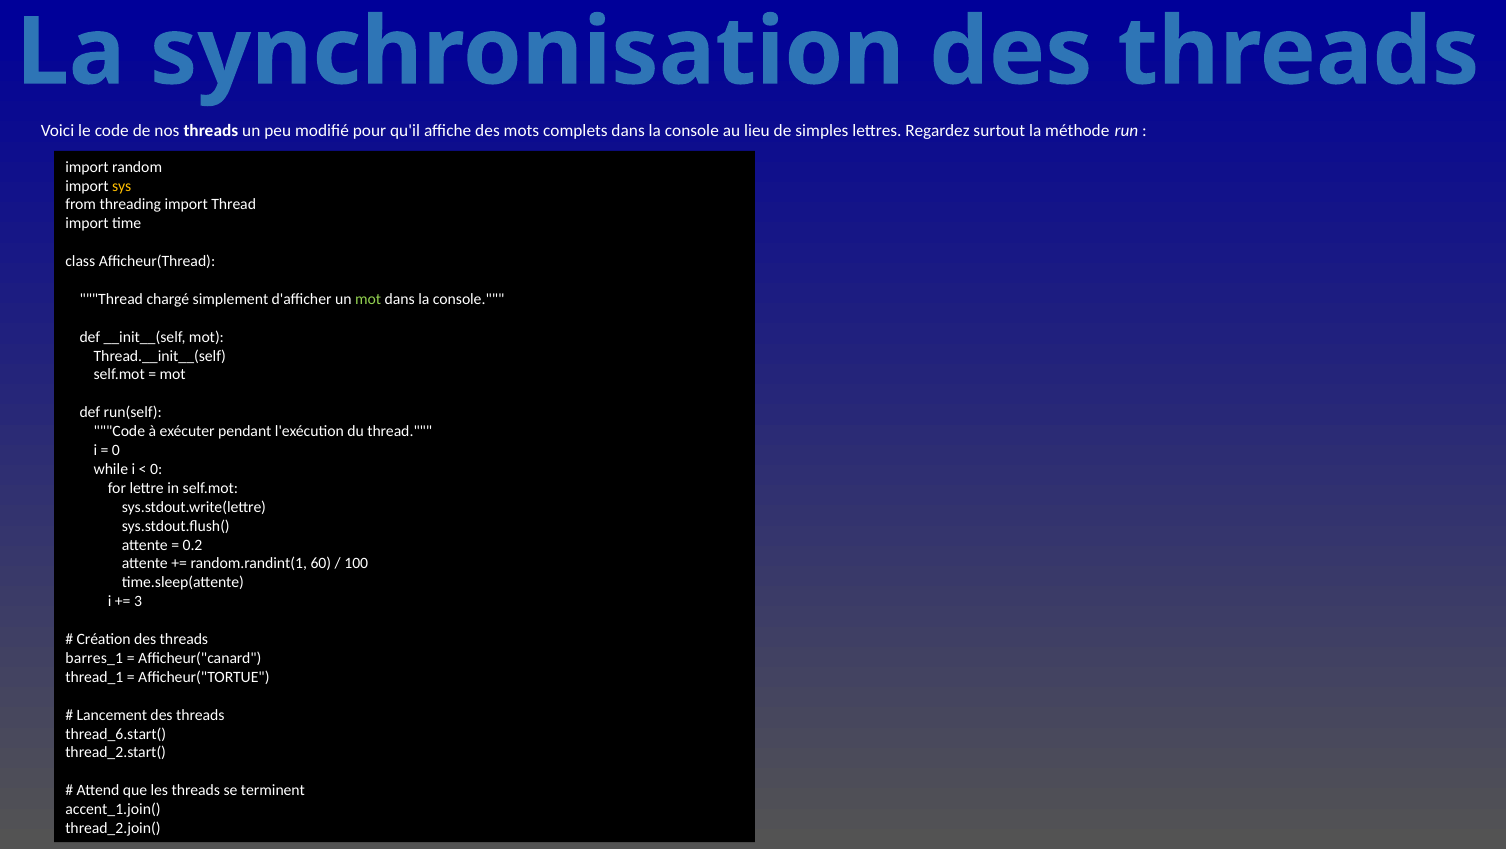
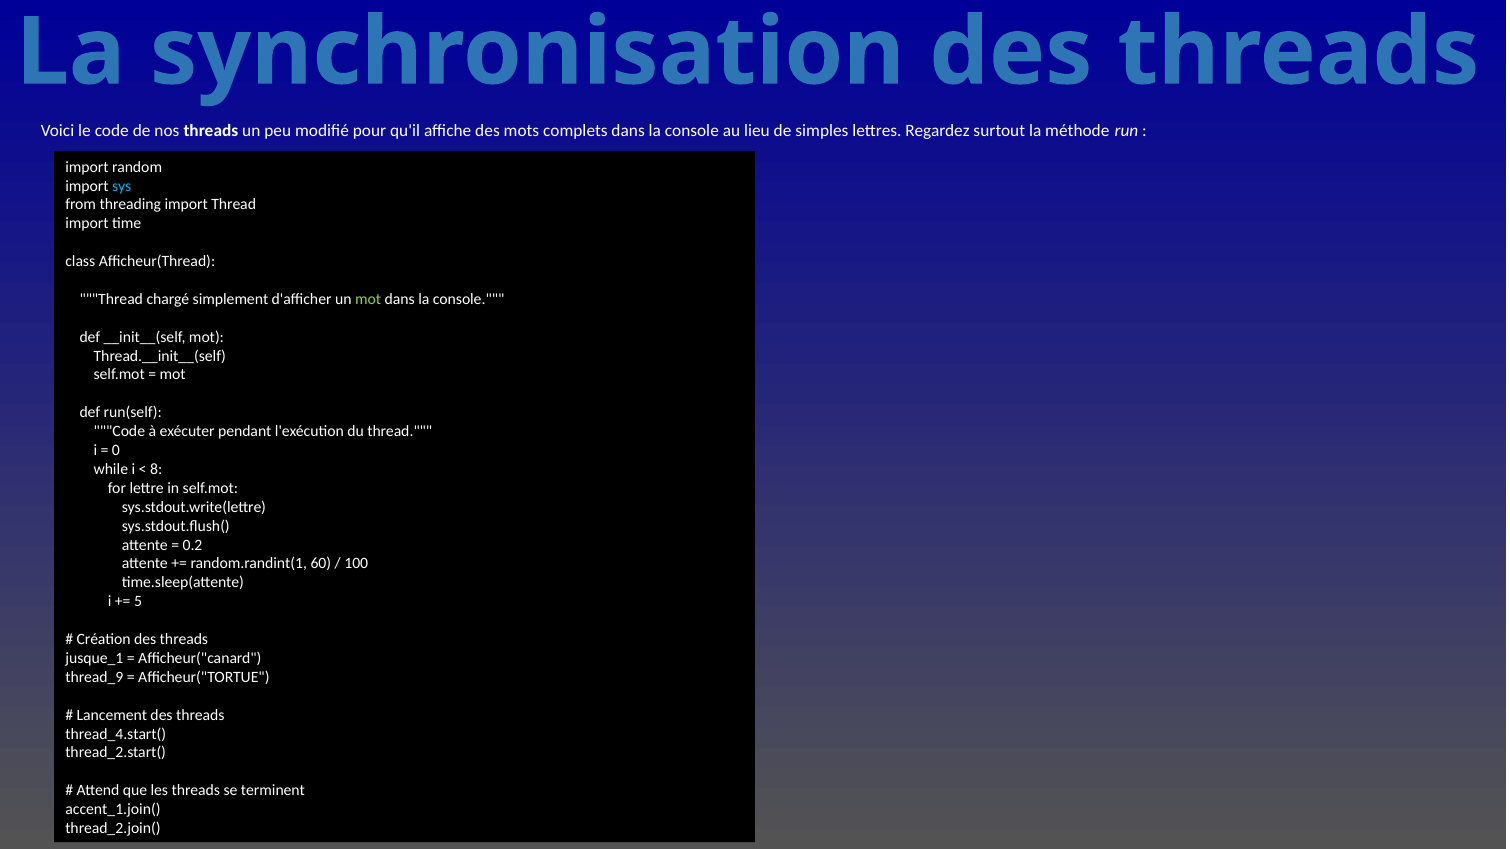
sys colour: yellow -> light blue (122, 186)
0: 0 -> 8 (156, 469)
3: 3 -> 5 (138, 602)
barres_1: barres_1 -> jusque_1 (94, 659)
thread_1: thread_1 -> thread_9 (94, 677)
thread_6.start(: thread_6.start( -> thread_4.start( (116, 734)
